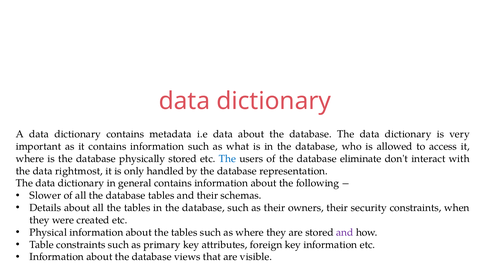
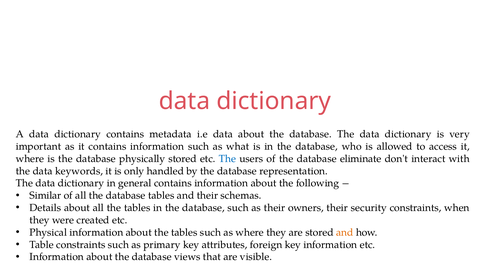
rightmost: rightmost -> keywords (79, 171)
Slower: Slower -> Similar (45, 195)
and colour: purple -> orange (345, 232)
